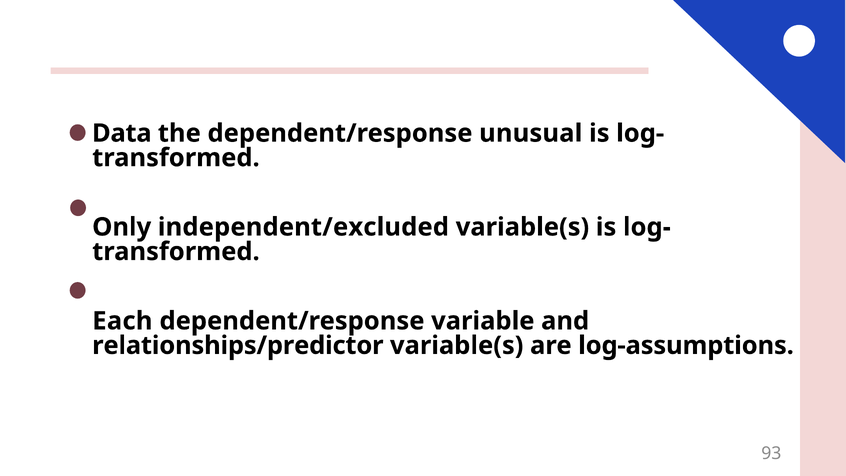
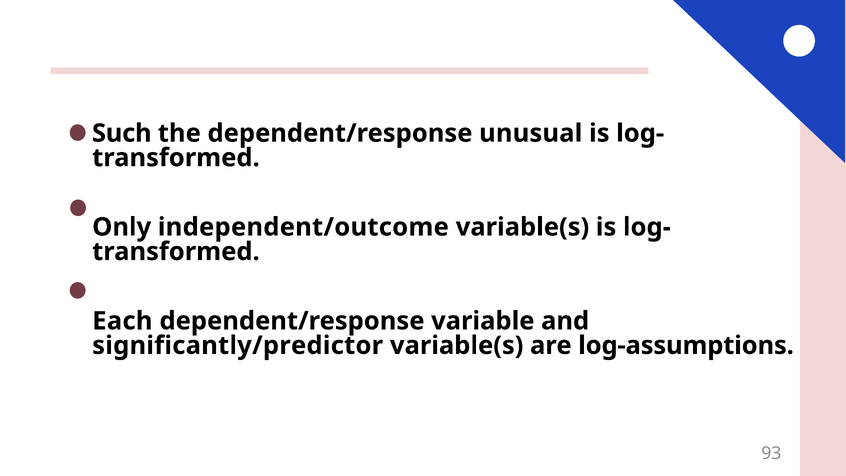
Data: Data -> Such (122, 133)
independent/excluded: independent/excluded -> independent/outcome (303, 227)
relationships/predictor: relationships/predictor -> significantly/predictor (238, 345)
